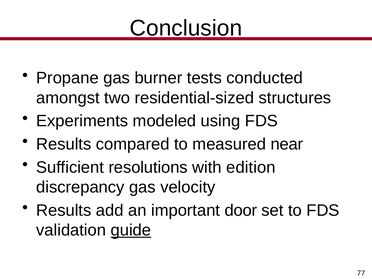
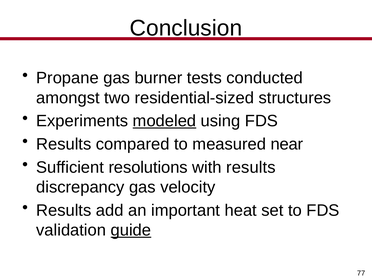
modeled underline: none -> present (164, 121)
with edition: edition -> results (251, 167)
door: door -> heat (241, 210)
